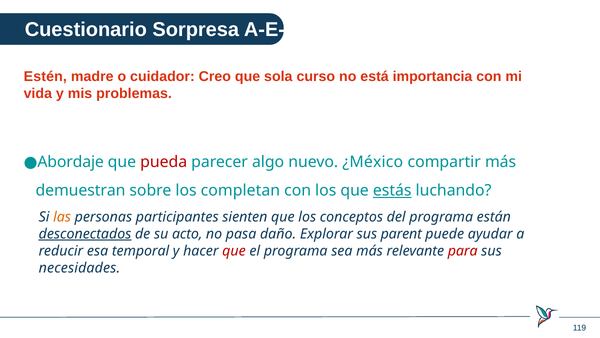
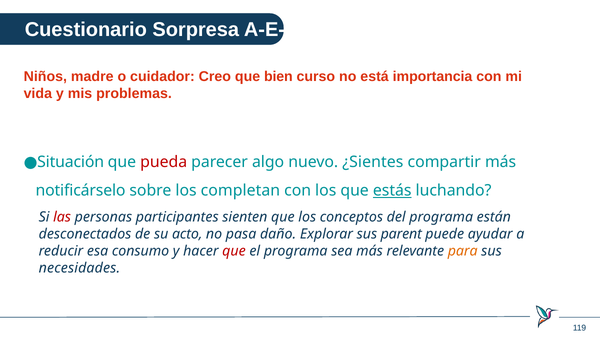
Estén: Estén -> Niños (45, 76)
sola: sola -> bien (278, 76)
Abordaje: Abordaje -> Situación (71, 162)
¿México: ¿México -> ¿Sientes (373, 162)
demuestran: demuestran -> notificárselo (81, 190)
las colour: orange -> red (62, 217)
desconectados underline: present -> none (85, 234)
temporal: temporal -> consumo (141, 251)
para colour: red -> orange (463, 251)
